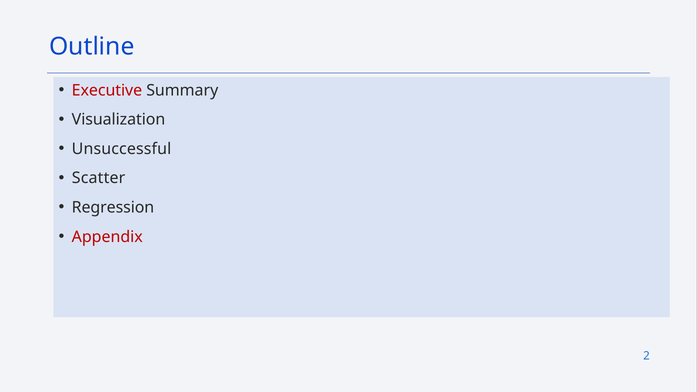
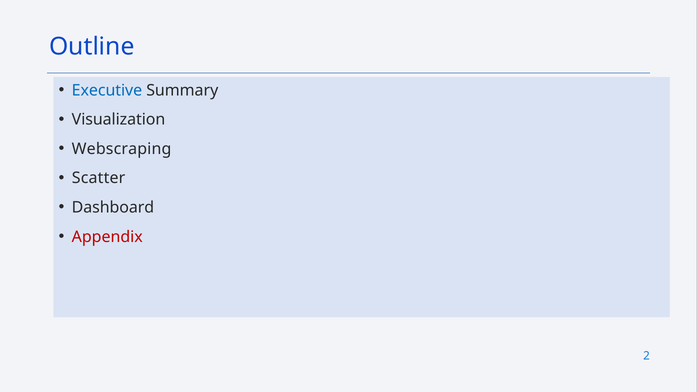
Executive colour: red -> blue (107, 90)
Unsuccessful: Unsuccessful -> Webscraping (122, 149)
Regression: Regression -> Dashboard (113, 208)
